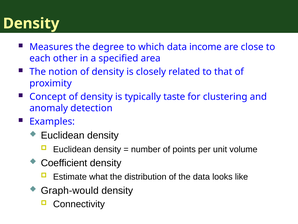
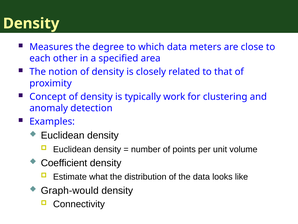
income: income -> meters (205, 47)
taste: taste -> work (174, 97)
